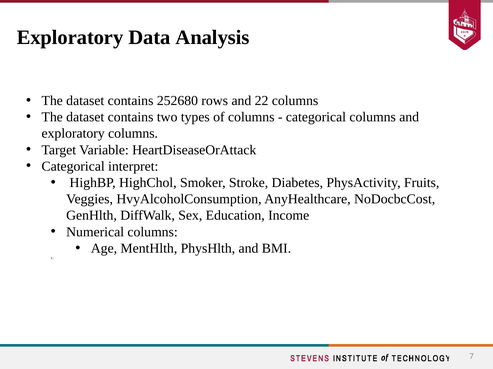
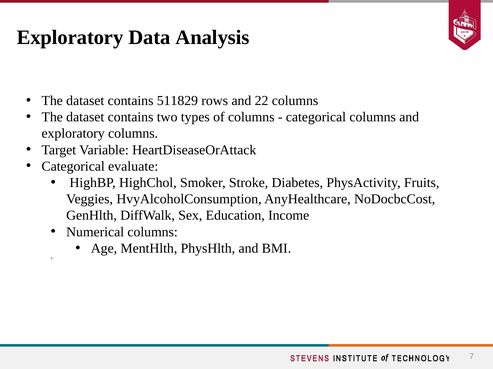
252680: 252680 -> 511829 (177, 101)
interpret: interpret -> evaluate (133, 167)
